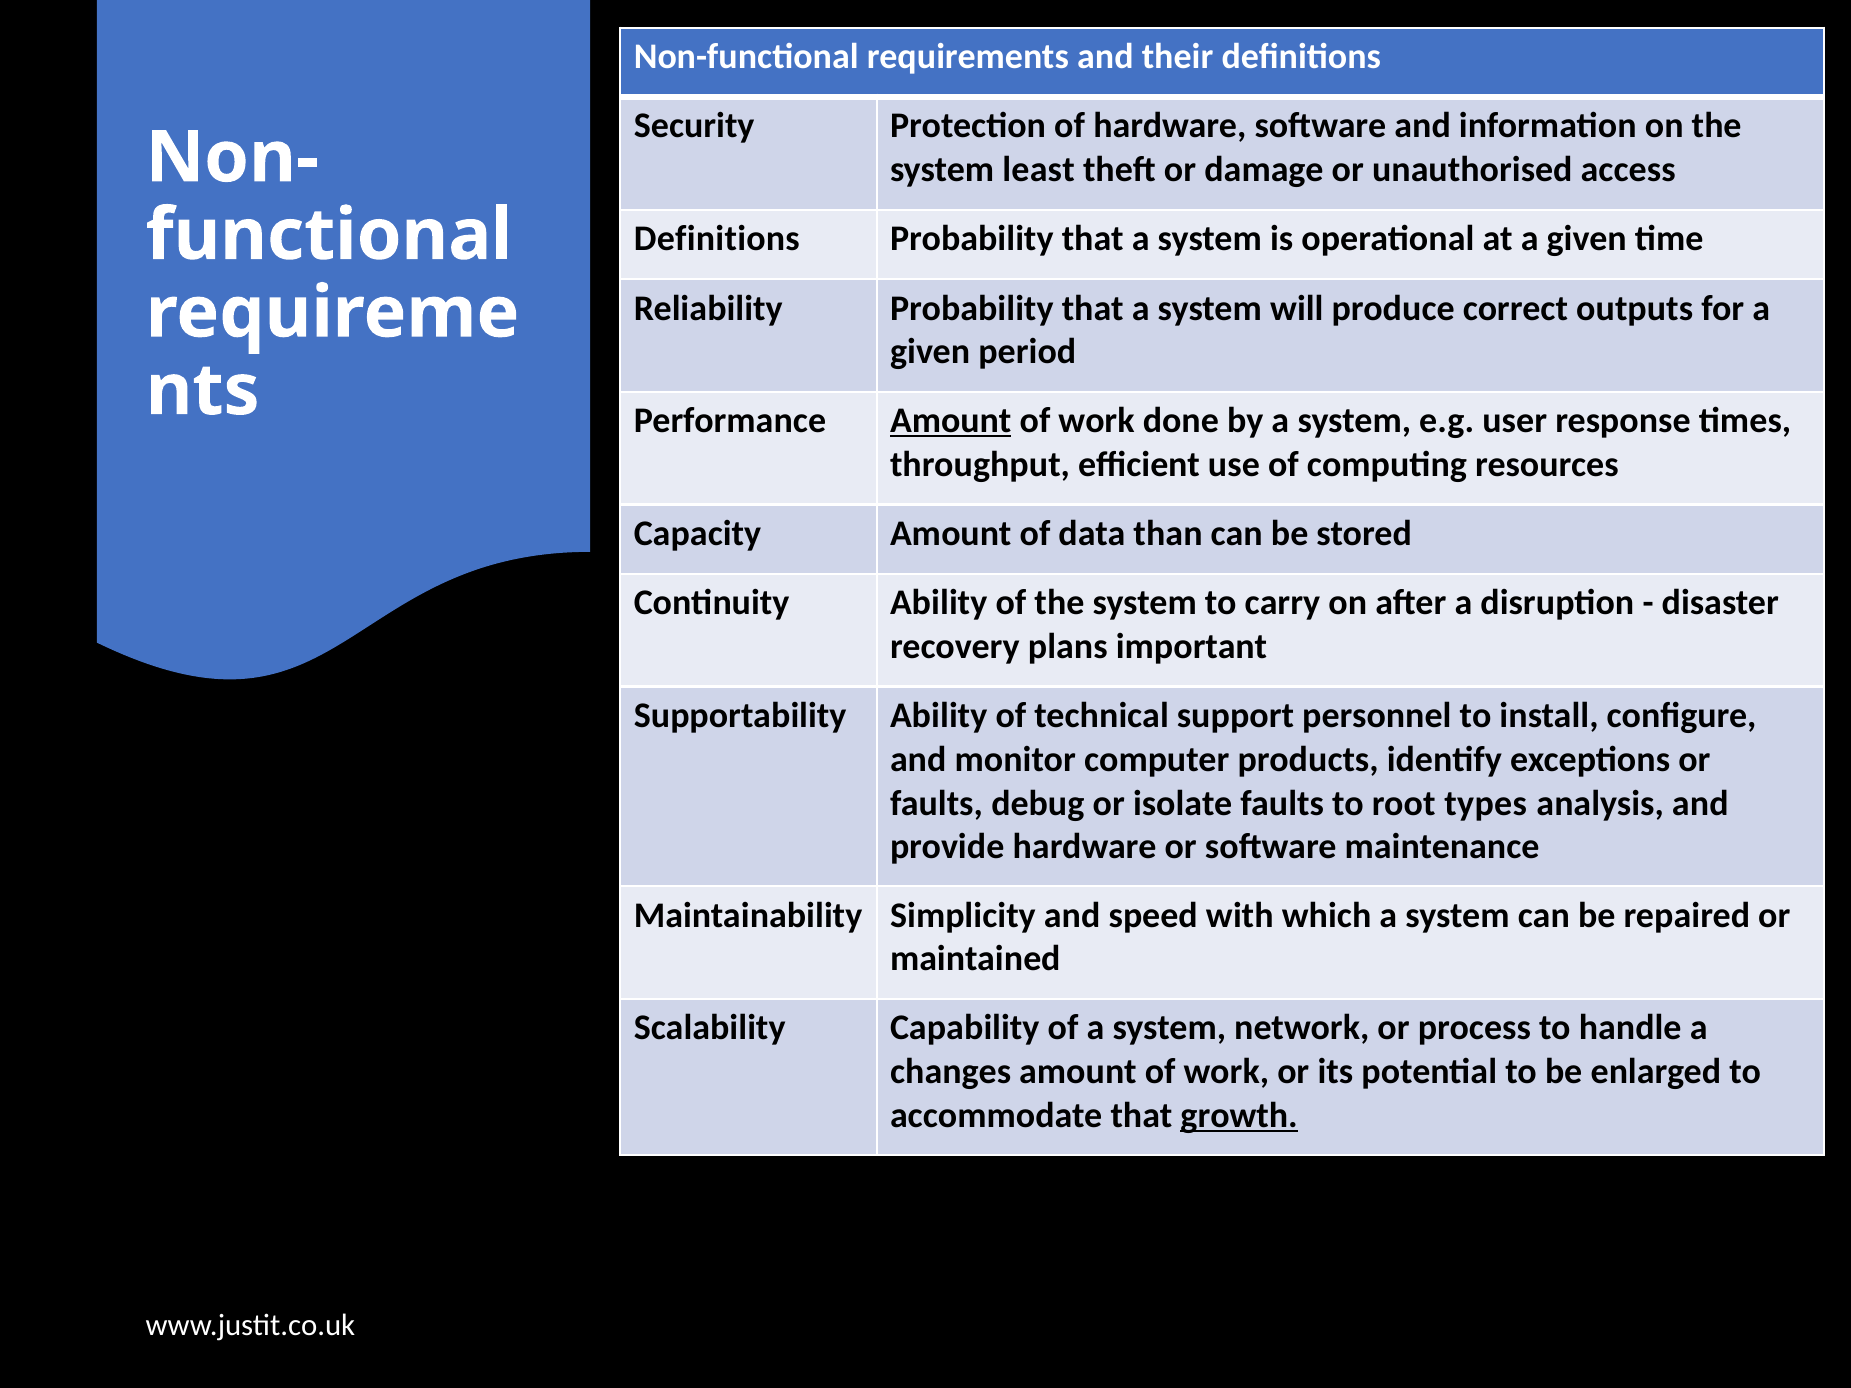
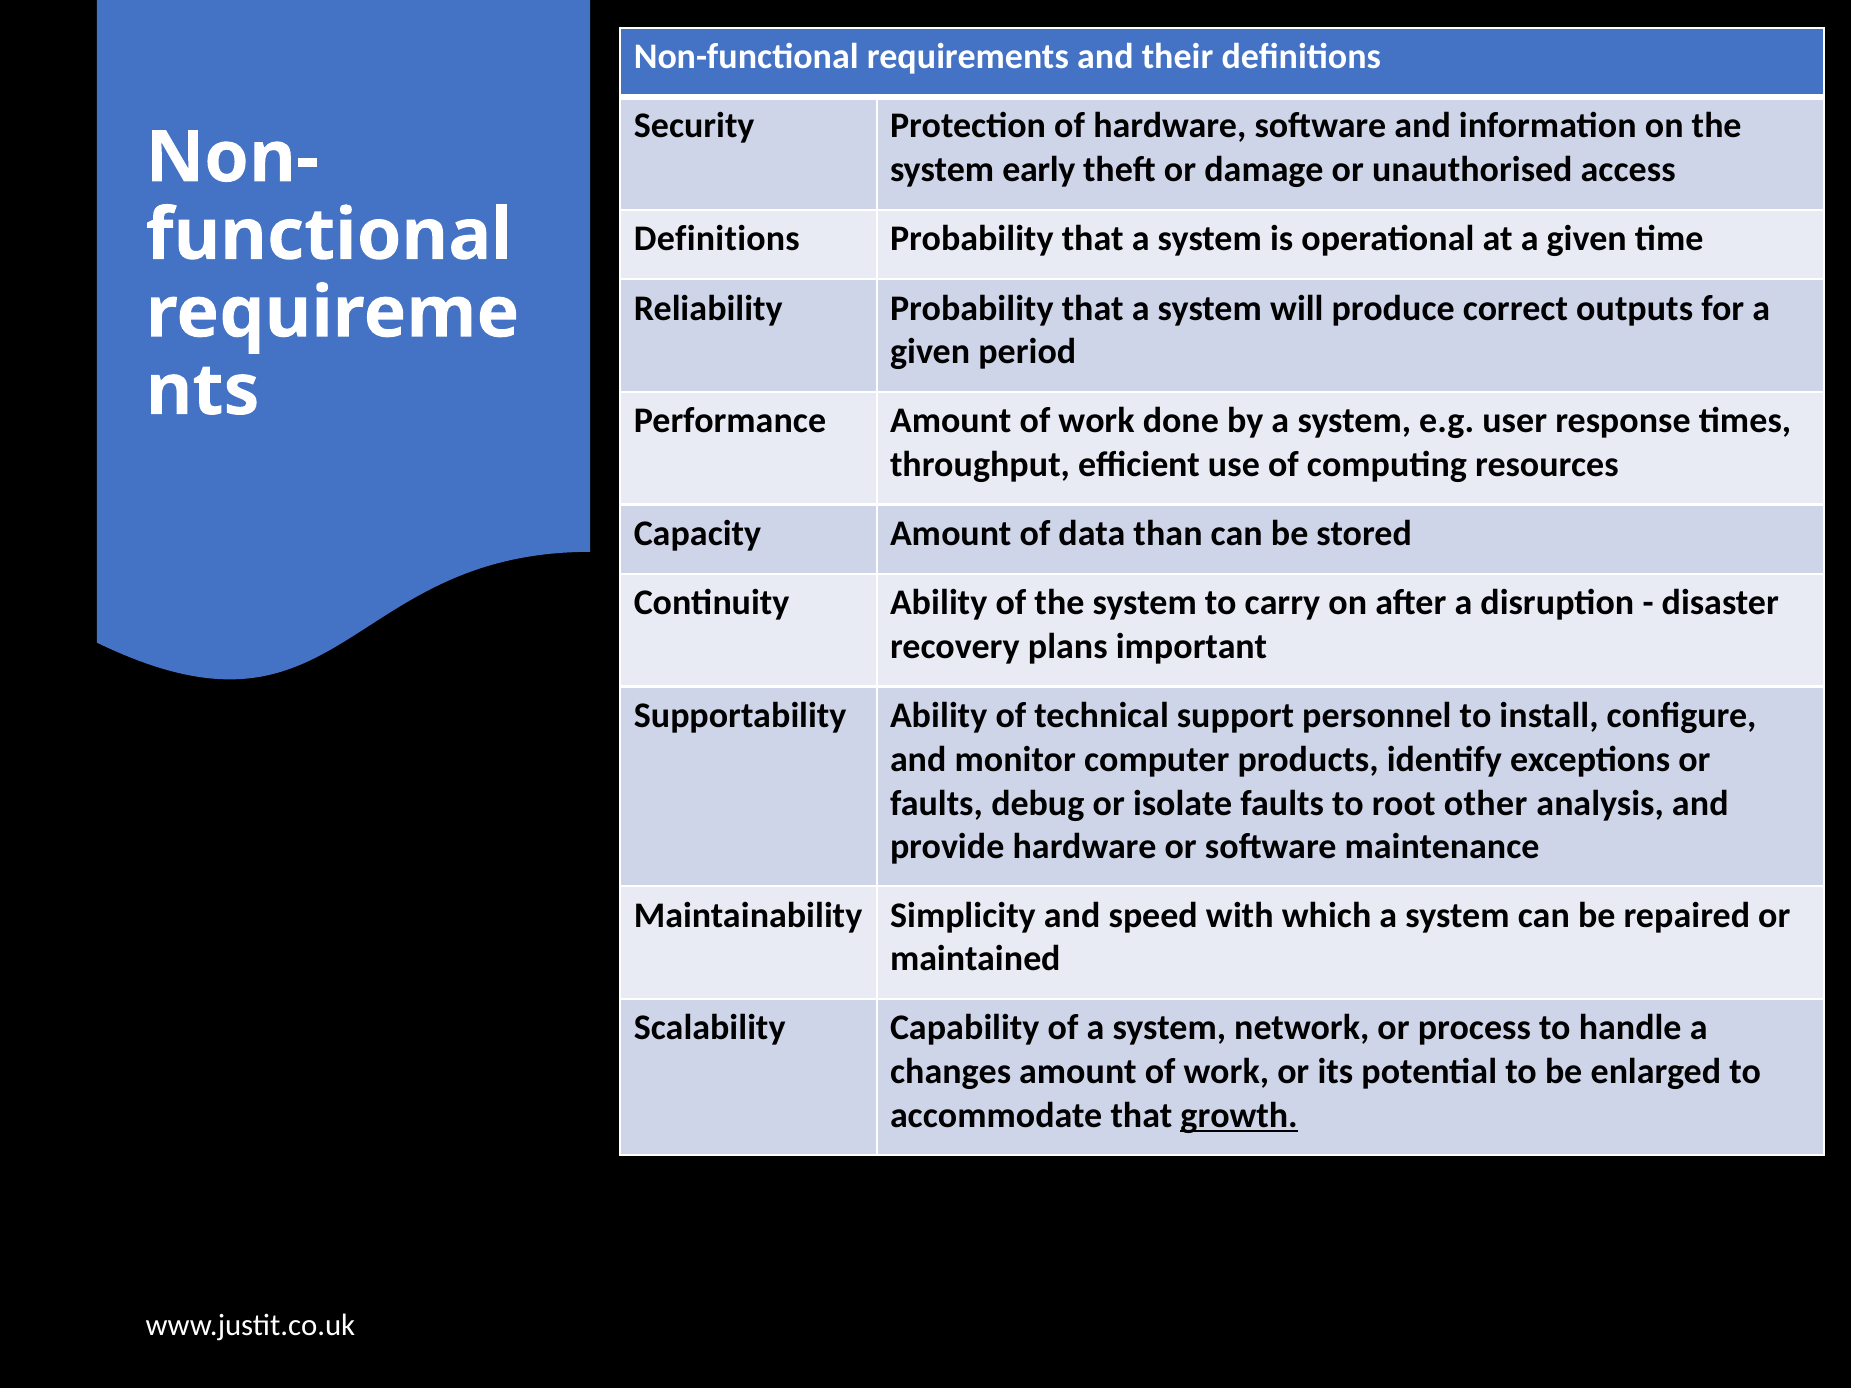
least: least -> early (1039, 170)
Amount underline: present -> none (951, 421)
types: types -> other (1486, 803)
